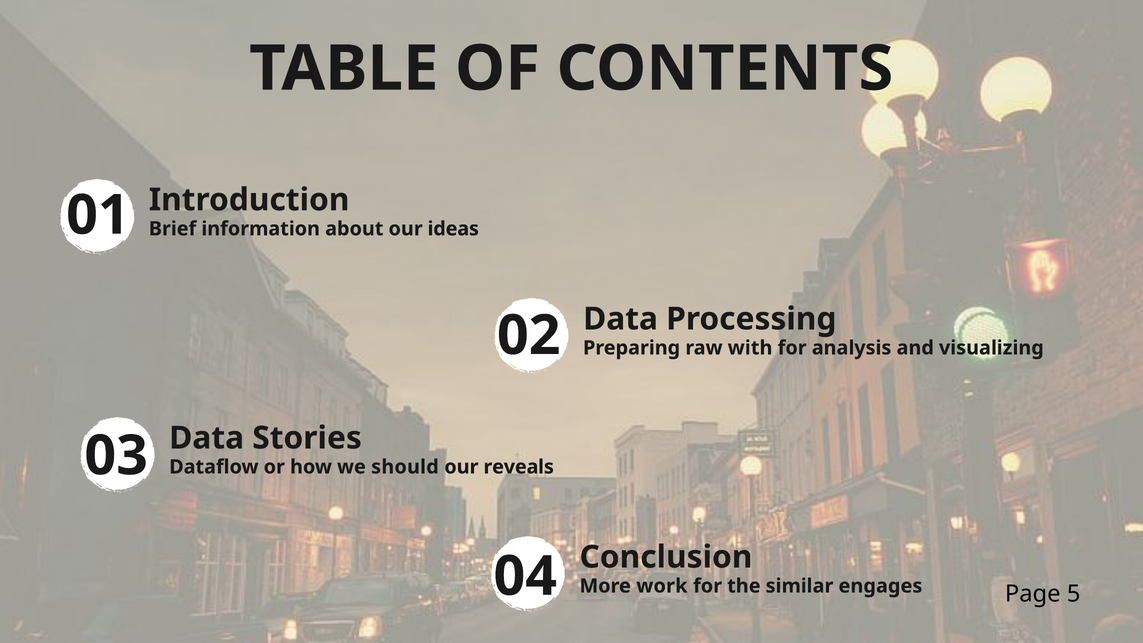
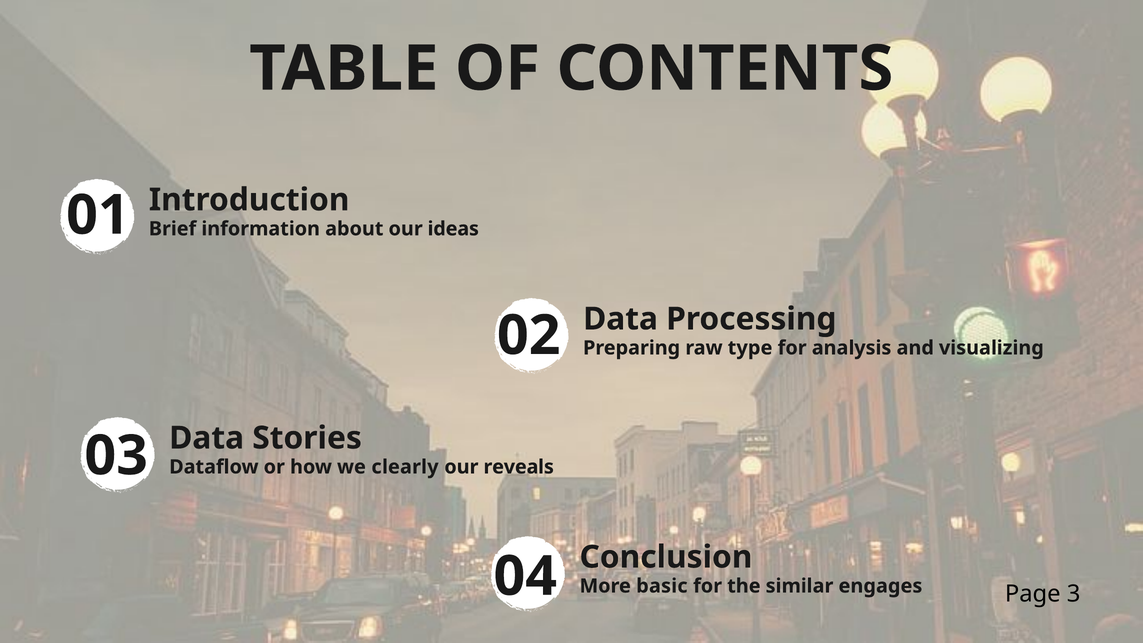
with: with -> type (750, 348)
should: should -> clearly (405, 467)
work: work -> basic (662, 586)
5: 5 -> 3 (1074, 594)
